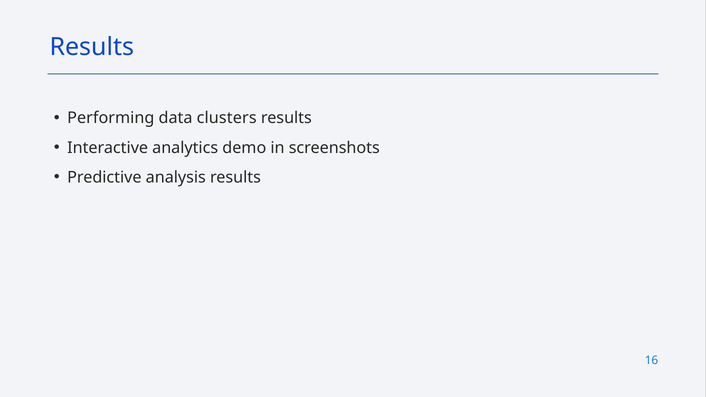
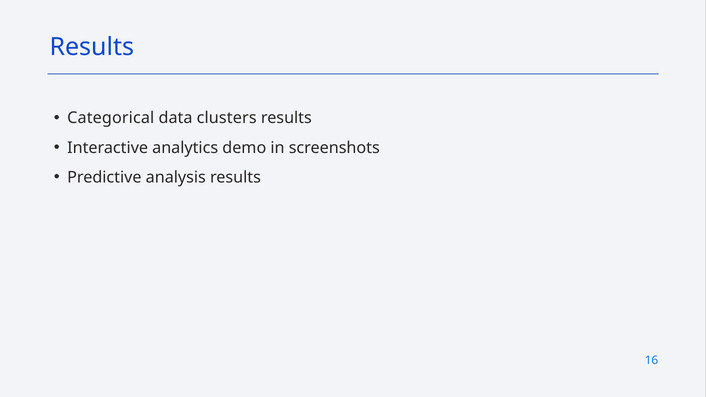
Performing: Performing -> Categorical (111, 118)
